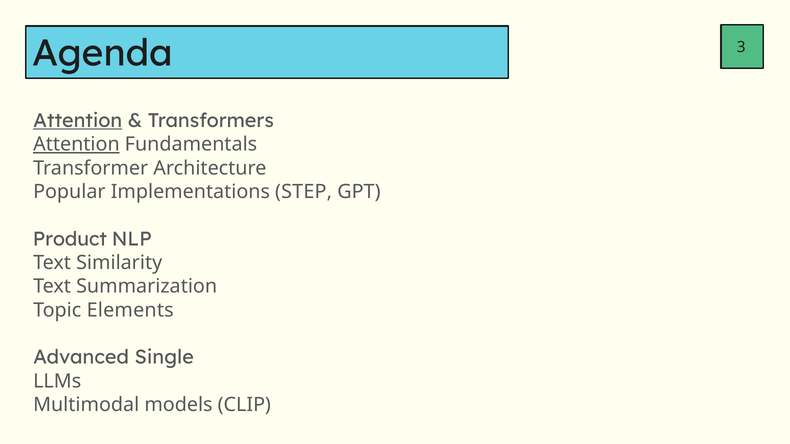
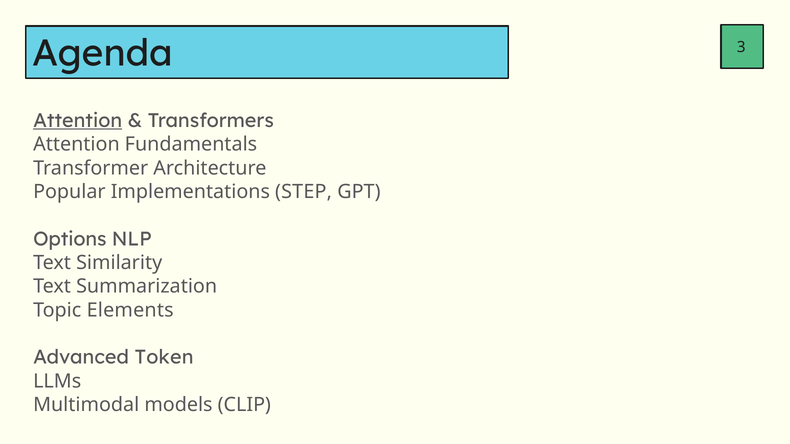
Attention underline: present -> none (76, 144)
Product: Product -> Options (70, 239)
Single: Single -> Token (164, 358)
